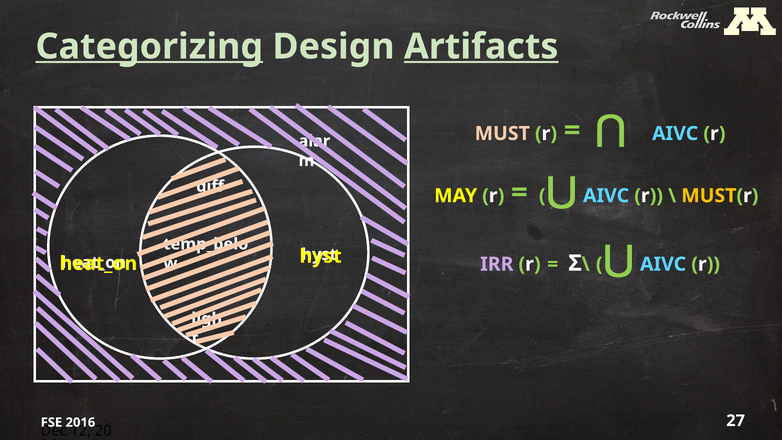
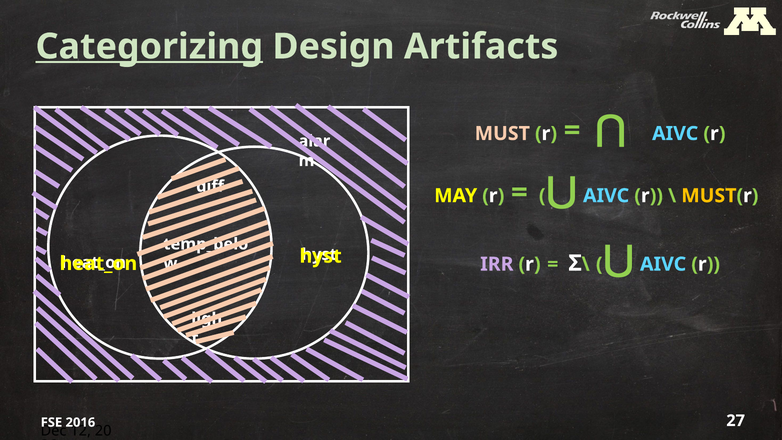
Artifacts underline: present -> none (481, 47)
